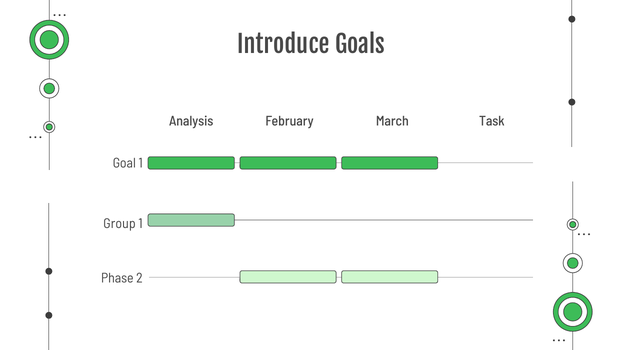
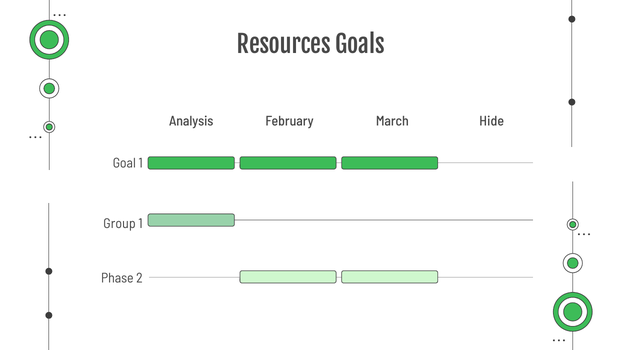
Introduce: Introduce -> Resources (284, 45)
Task: Task -> Hide (492, 121)
